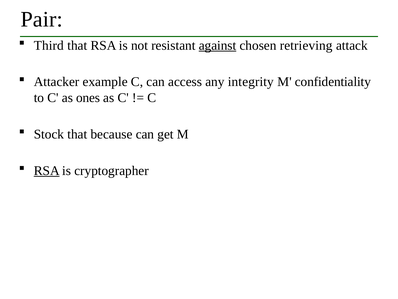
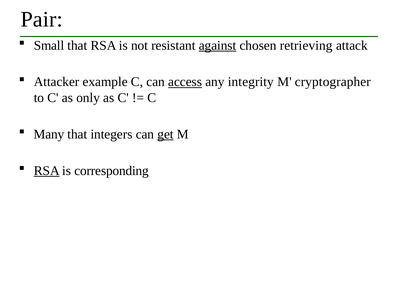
Third: Third -> Small (49, 45)
access underline: none -> present (185, 82)
confidentiality: confidentiality -> cryptographer (333, 82)
ones: ones -> only (88, 98)
Stock: Stock -> Many (49, 134)
because: because -> integers (111, 134)
get underline: none -> present (166, 134)
cryptographer: cryptographer -> corresponding (112, 170)
